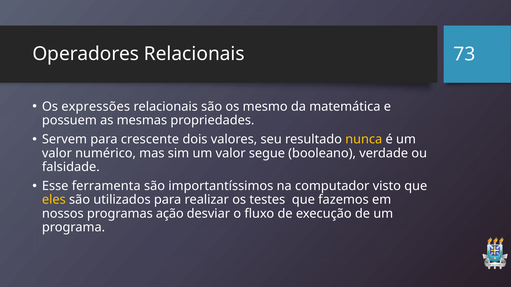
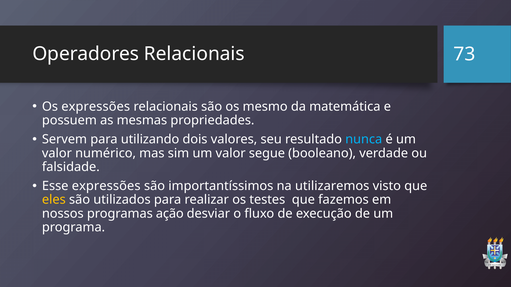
crescente: crescente -> utilizando (150, 140)
nunca colour: yellow -> light blue (364, 140)
Esse ferramenta: ferramenta -> expressões (106, 186)
computador: computador -> utilizaremos (332, 186)
